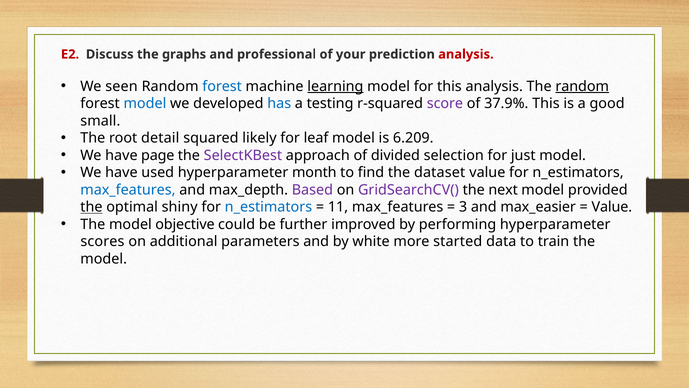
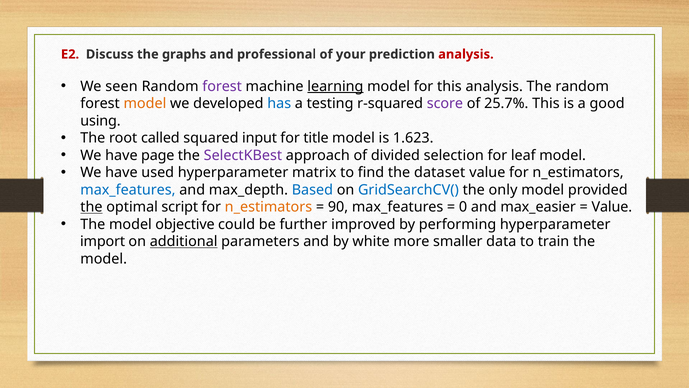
forest colour: blue -> purple (222, 86)
random underline: present -> none (582, 86)
model colour: blue -> orange (145, 103)
37.9%: 37.9% -> 25.7% (506, 103)
small: small -> using (100, 121)
detail: detail -> called (160, 138)
likely: likely -> input (260, 138)
leaf: leaf -> title (316, 138)
6.209: 6.209 -> 1.623 (413, 138)
just: just -> leaf (523, 155)
month: month -> matrix (314, 172)
Based colour: purple -> blue (312, 190)
GridSearchCV( colour: purple -> blue (408, 190)
next: next -> only (503, 190)
shiny: shiny -> script (180, 207)
n_estimators colour: blue -> orange (268, 207)
11: 11 -> 90 (338, 207)
3: 3 -> 0 (463, 207)
scores: scores -> import (103, 241)
additional underline: none -> present (184, 241)
started: started -> smaller (458, 241)
